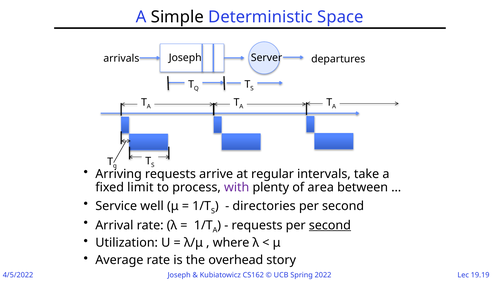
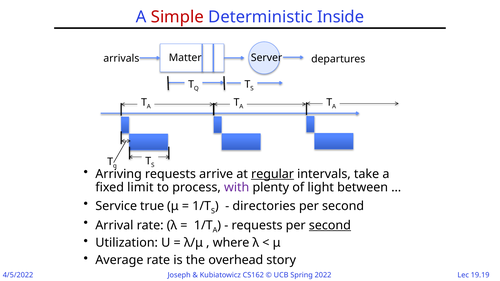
Simple colour: black -> red (177, 17)
Space: Space -> Inside (341, 17)
Joseph: Joseph -> Matter (185, 58)
regular underline: none -> present (273, 174)
area: area -> light (321, 188)
well: well -> true (152, 206)
